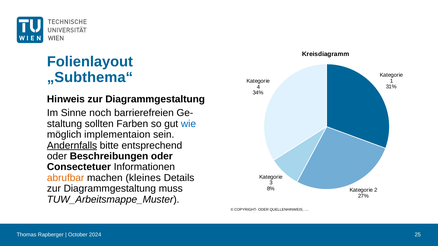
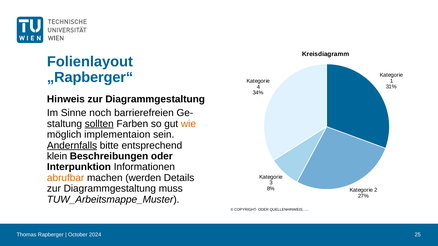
„Subthema“: „Subthema“ -> „Rapberger“ (90, 77)
sollten underline: none -> present (99, 124)
wie colour: blue -> orange (188, 124)
oder: oder -> klein (57, 156)
Consectetuer: Consectetuer -> Interpunktion (79, 167)
kleines: kleines -> werden (143, 178)
